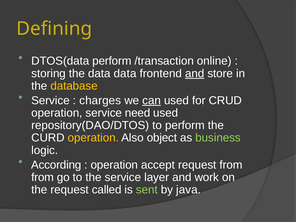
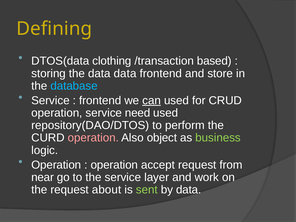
DTOS(data perform: perform -> clothing (112, 61)
online: online -> based (214, 61)
and underline: present -> none (195, 73)
database colour: yellow -> light blue (74, 86)
charges: charges -> frontend (100, 100)
operation colour: yellow -> pink (93, 138)
According: According -> Operation (56, 165)
from: from -> near (43, 177)
called: called -> about (107, 190)
by java: java -> data (189, 190)
